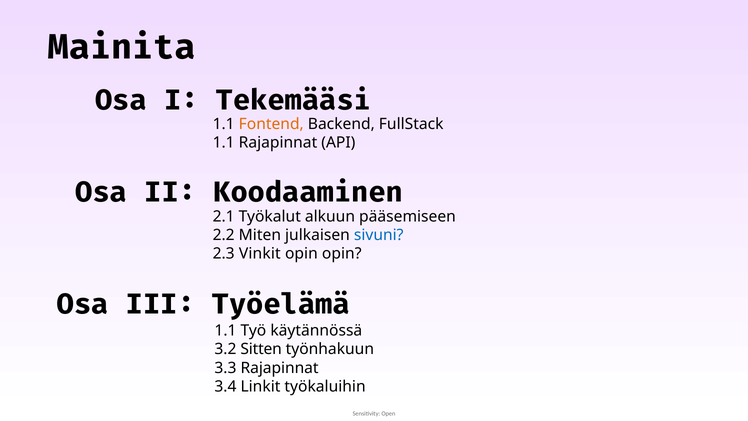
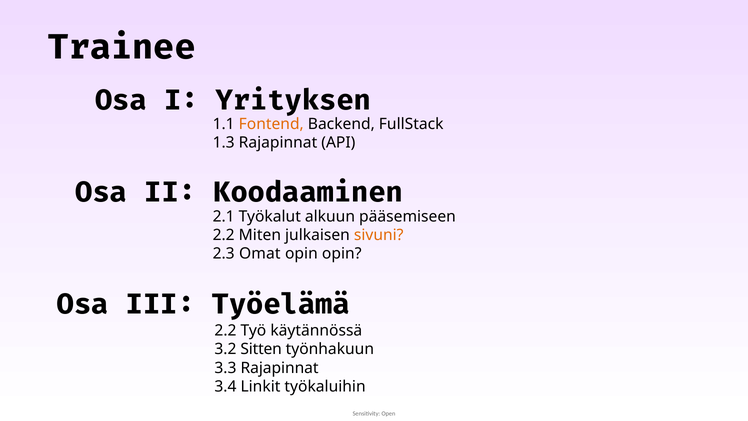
Mainita: Mainita -> Trainee (122, 47)
Tekemääsi: Tekemääsi -> Yrityksen (294, 100)
1.1: 1.1 -> 1.3 (224, 143)
sivuni colour: blue -> orange (379, 235)
Vinkit: Vinkit -> Omat (260, 254)
1.1: 1.1 -> 2.2 (225, 330)
